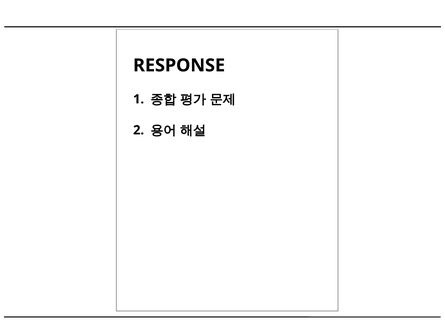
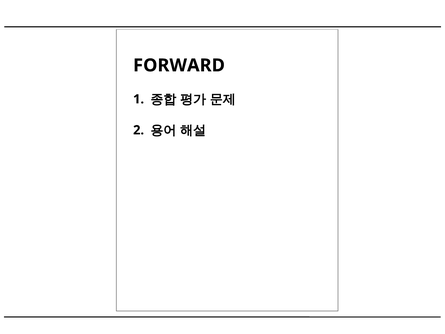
RESPONSE: RESPONSE -> FORWARD (179, 65)
